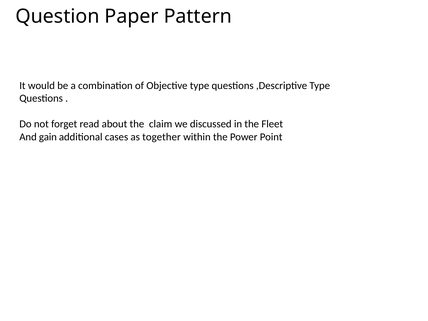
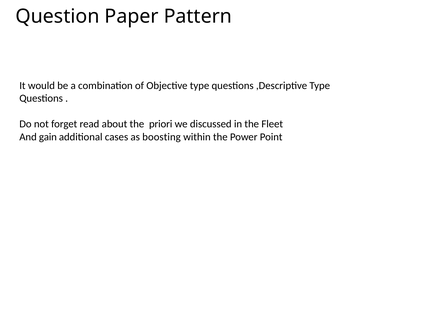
claim: claim -> priori (161, 124)
together: together -> boosting (162, 137)
